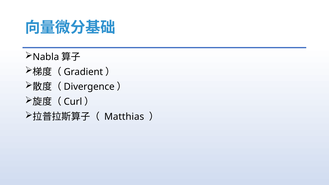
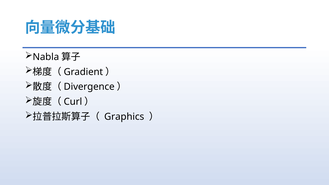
Matthias: Matthias -> Graphics (124, 117)
